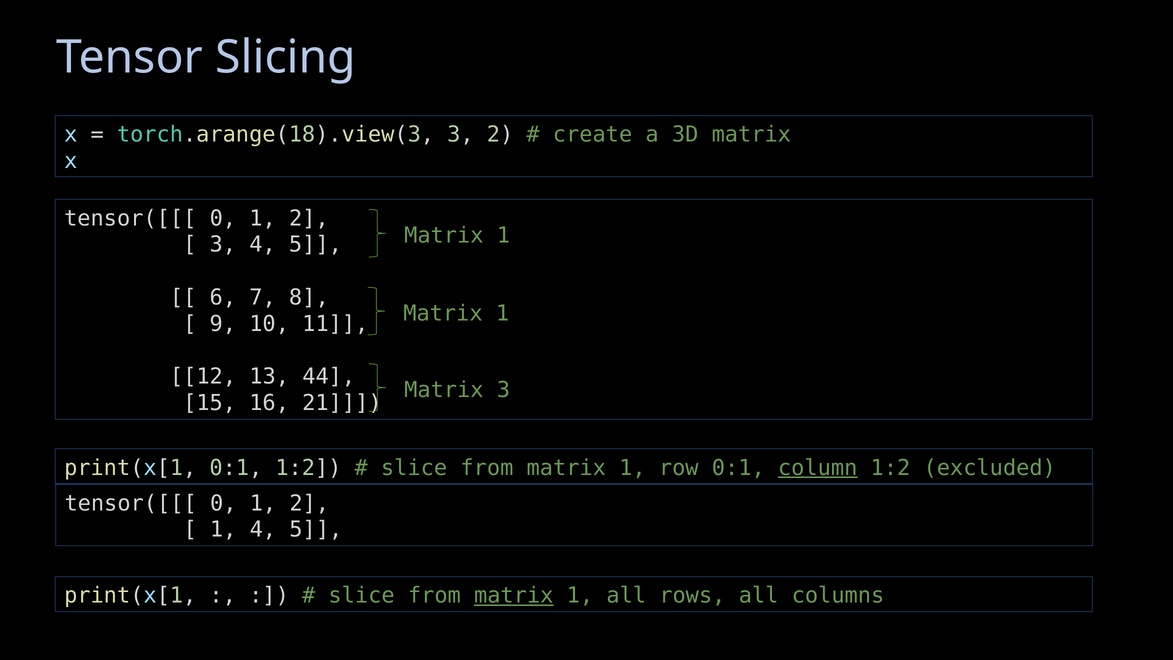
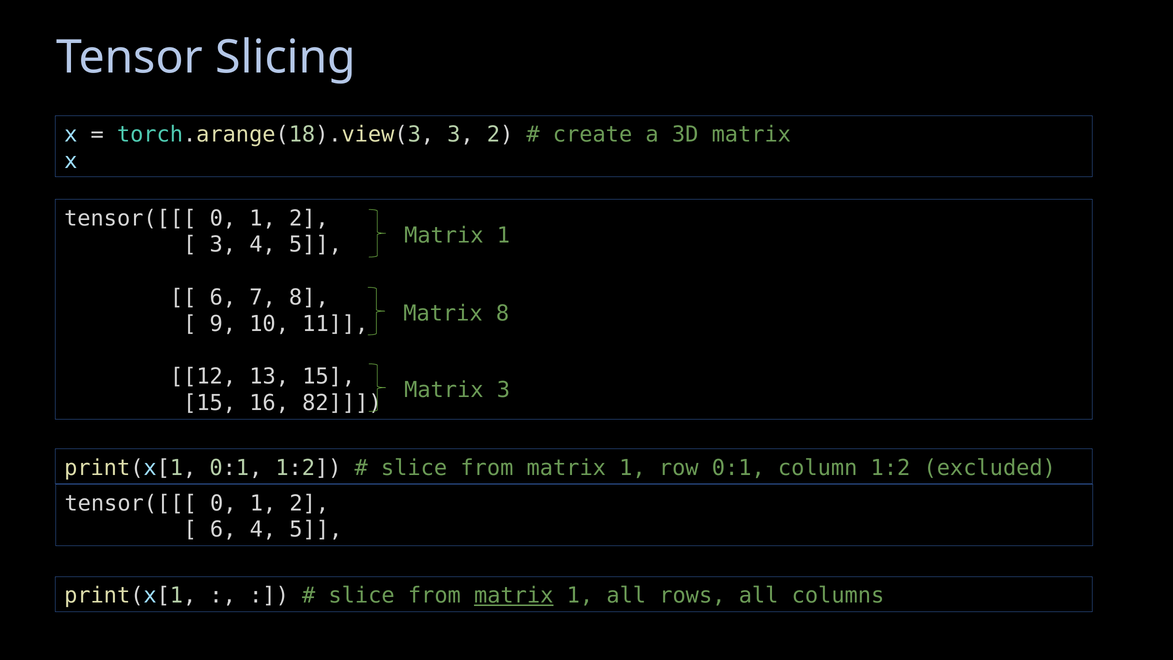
1: 1 -> 8 (503, 313)
13 44: 44 -> 15 (329, 377)
21: 21 -> 82 (342, 403)
column underline: present -> none (818, 468)
1: 1 -> 6 (223, 529)
